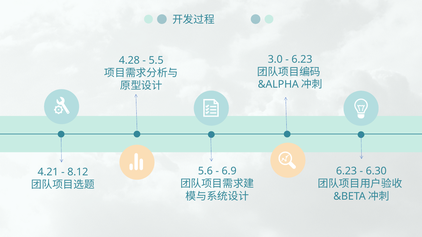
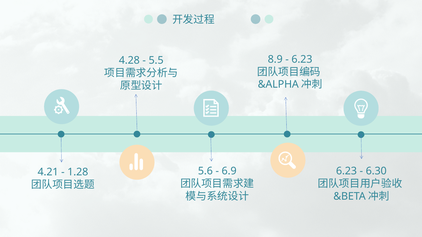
3.0: 3.0 -> 8.9 (275, 59)
8.12: 8.12 -> 1.28 (78, 172)
